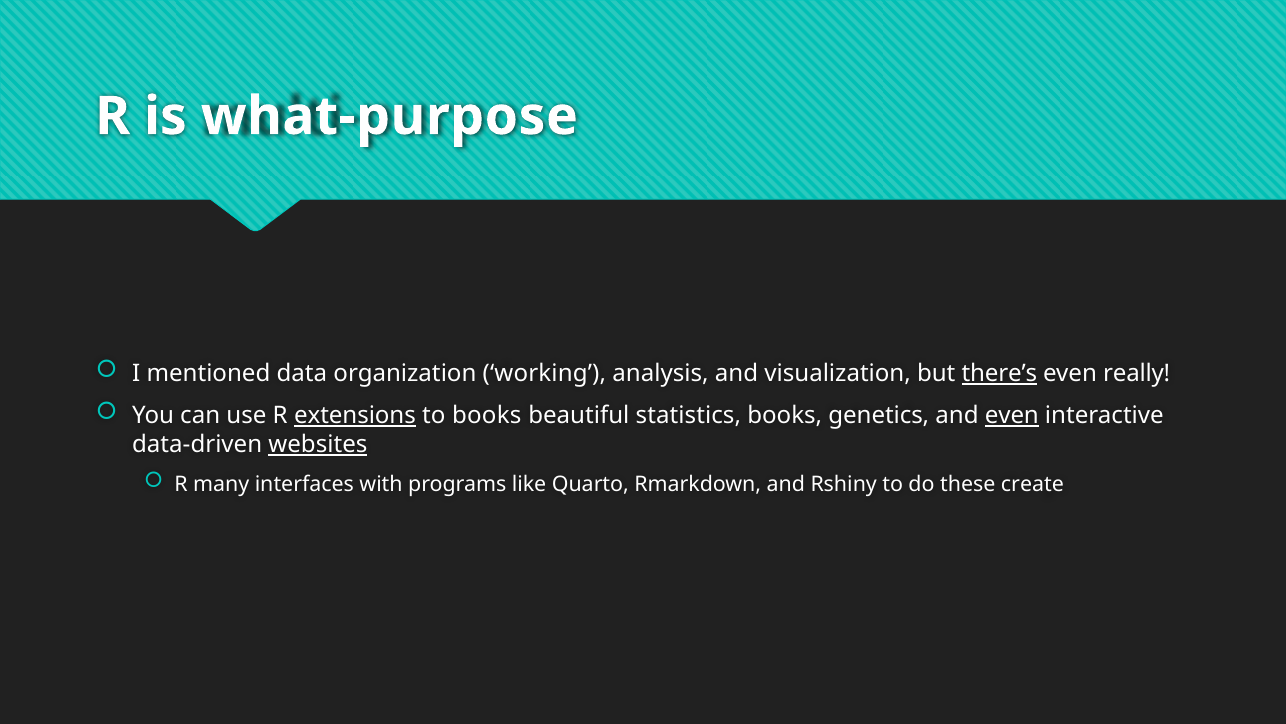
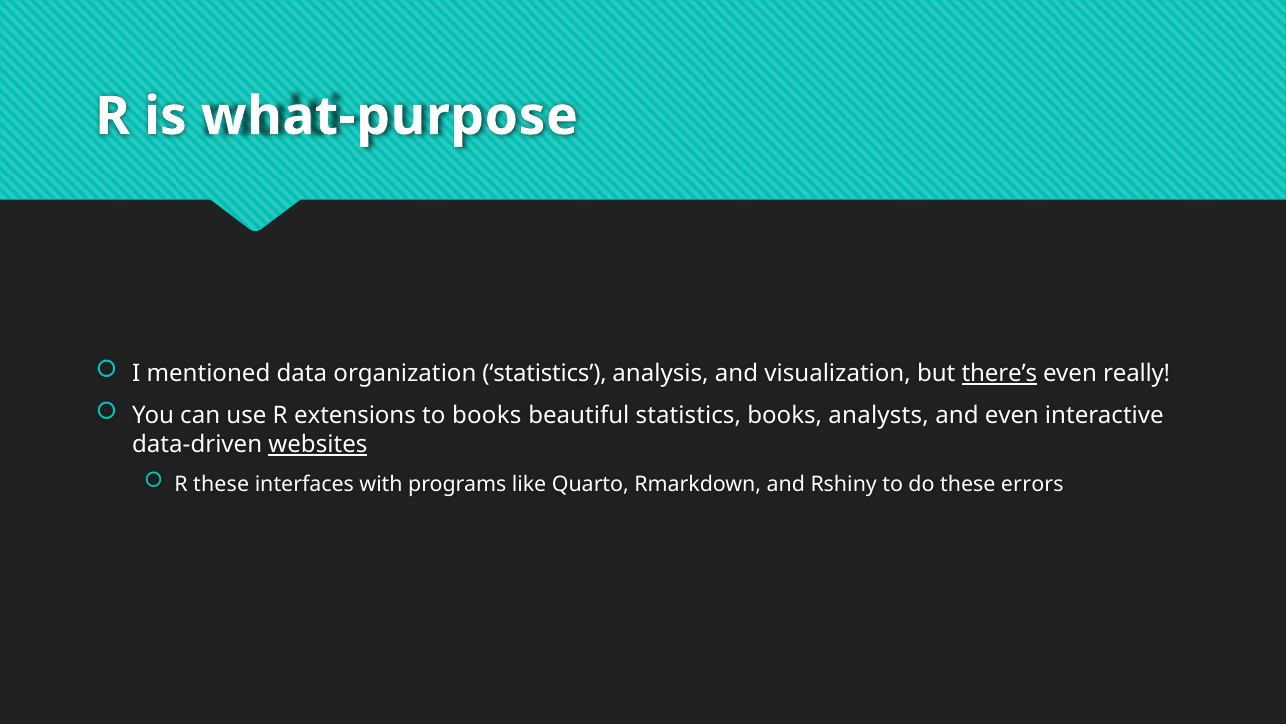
organization working: working -> statistics (545, 373)
extensions underline: present -> none (355, 415)
genetics: genetics -> analysts (879, 415)
even underline: present -> none (1012, 415)
R many: many -> these (221, 484)
create: create -> errors (1032, 484)
